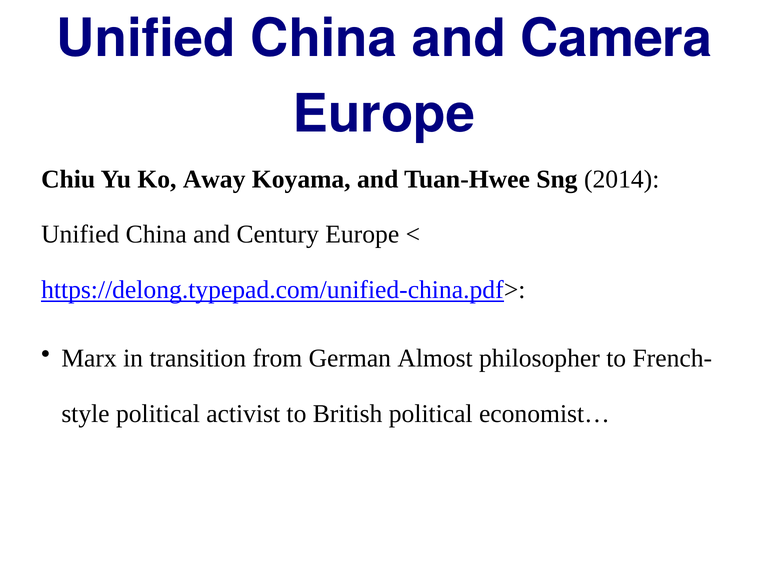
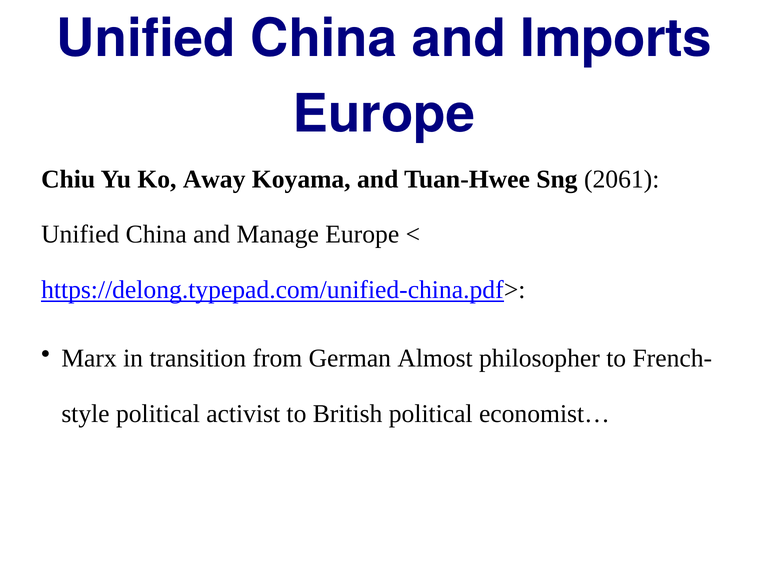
Camera: Camera -> Imports (616, 39)
2014: 2014 -> 2061 (622, 179)
Century: Century -> Manage (278, 235)
